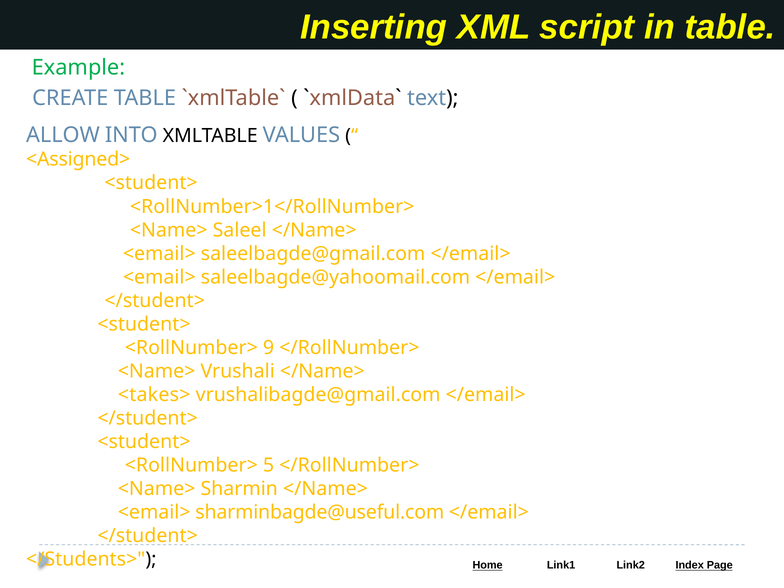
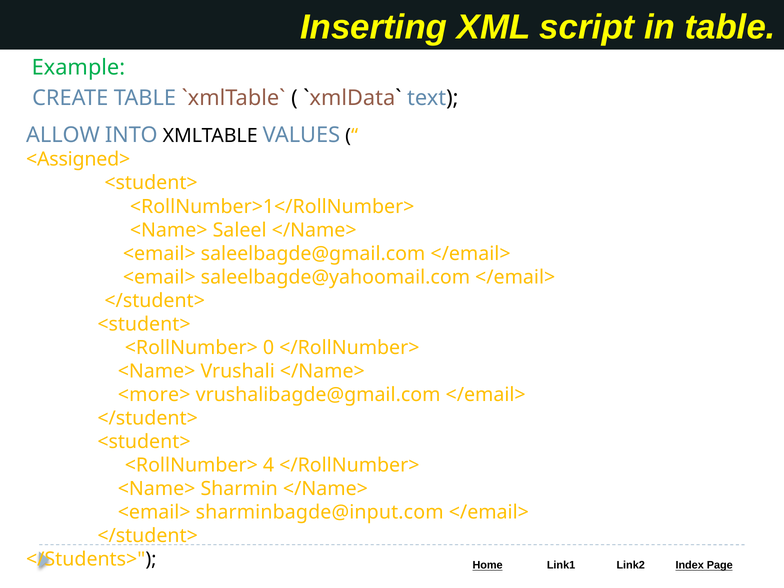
9: 9 -> 0 (268, 348)
<takes>: <takes> -> <more> (154, 395)
5: 5 -> 4 (268, 465)
sharminbagde@useful.com: sharminbagde@useful.com -> sharminbagde@input.com (320, 512)
